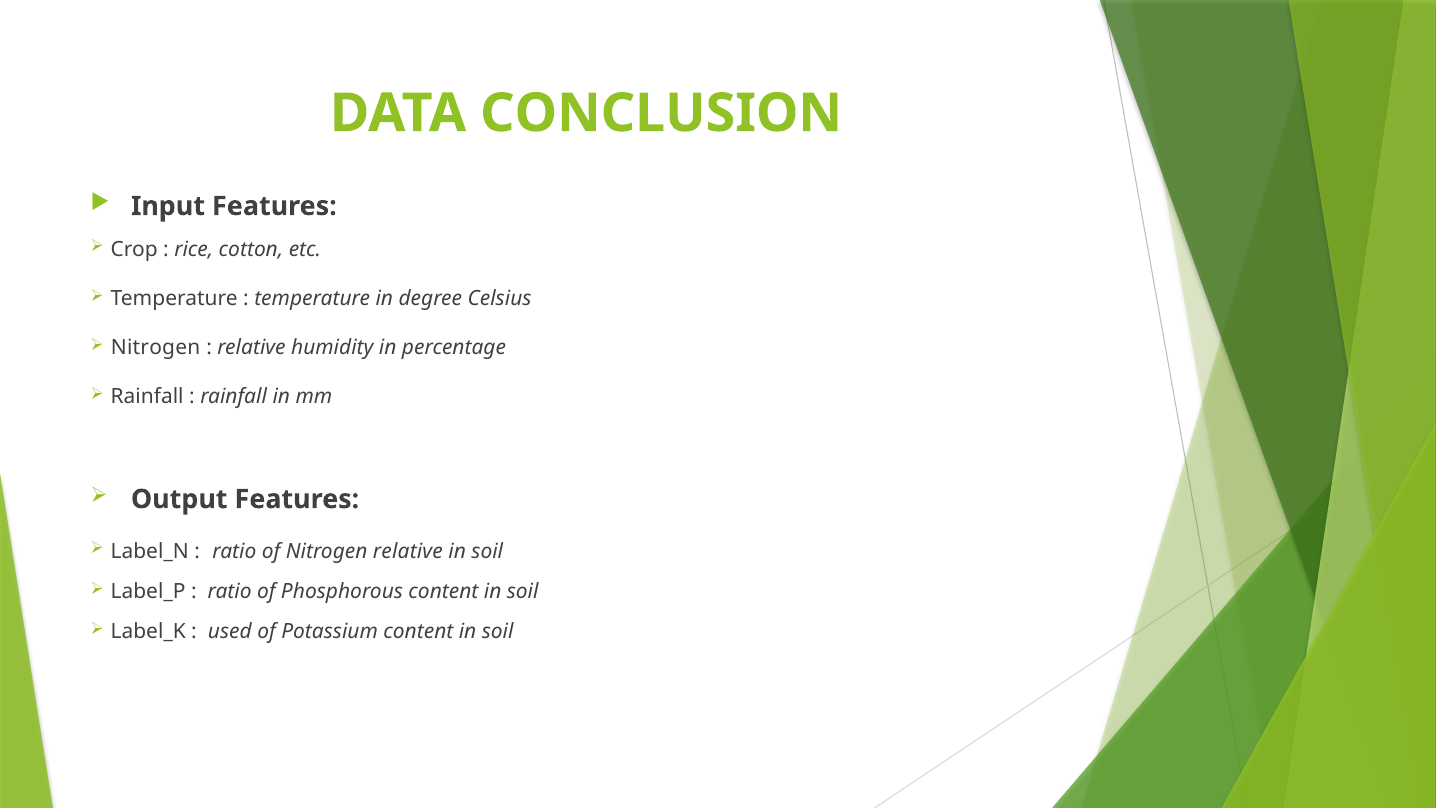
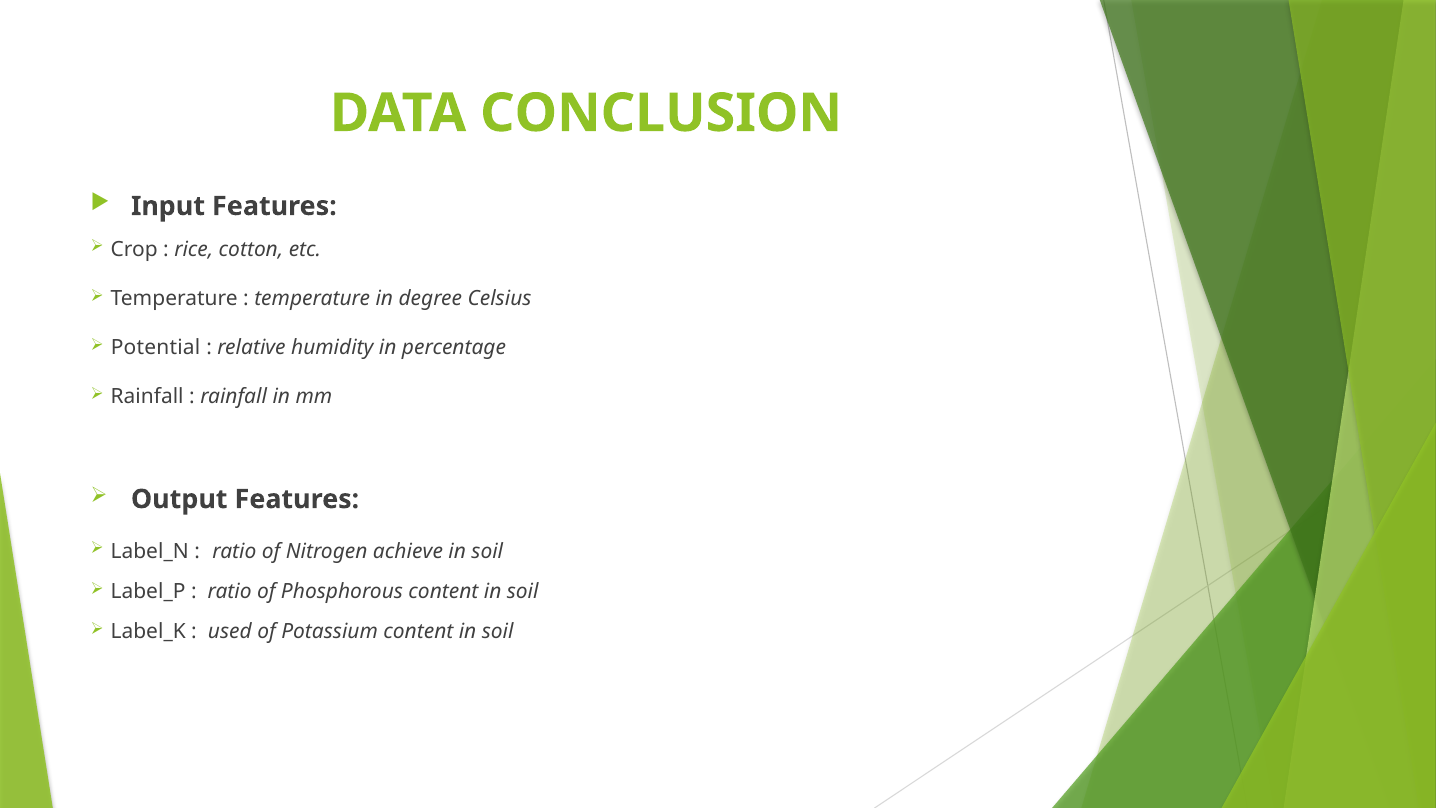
Nitrogen: Nitrogen -> Potential (156, 348)
Nitrogen relative: relative -> achieve (408, 551)
